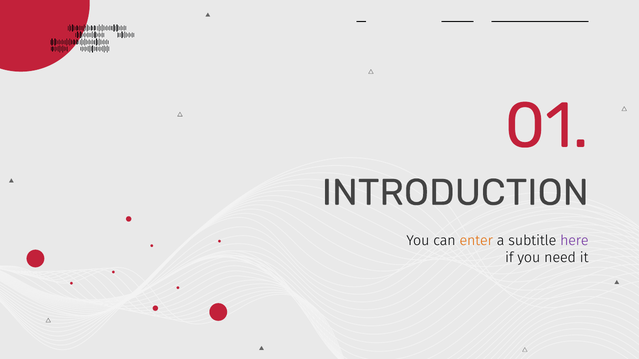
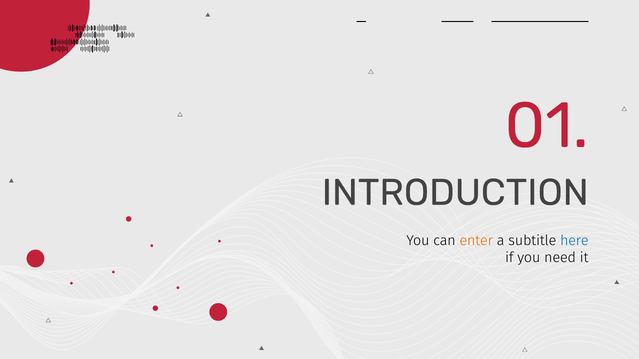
here colour: purple -> blue (574, 241)
